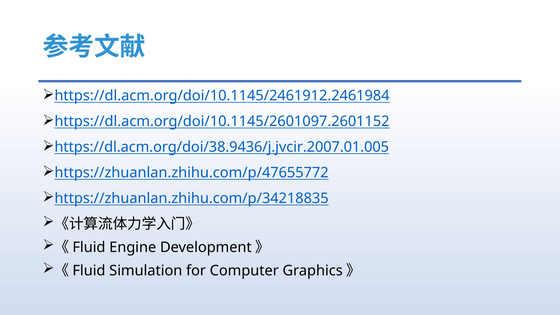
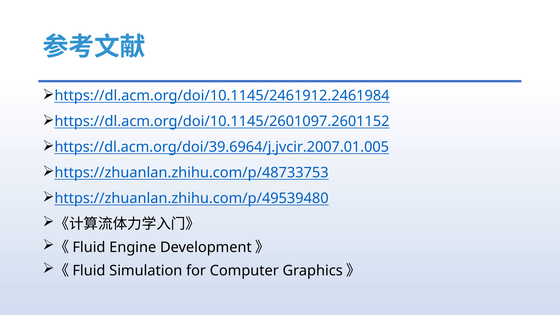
https://dl.acm.org/doi/38.9436/j.jvcir.2007.01.005: https://dl.acm.org/doi/38.9436/j.jvcir.2007.01.005 -> https://dl.acm.org/doi/39.6964/j.jvcir.2007.01.005 (222, 147)
https://zhuanlan.zhihu.com/p/47655772: https://zhuanlan.zhihu.com/p/47655772 -> https://zhuanlan.zhihu.com/p/48733753 (192, 173)
https://zhuanlan.zhihu.com/p/34218835: https://zhuanlan.zhihu.com/p/34218835 -> https://zhuanlan.zhihu.com/p/49539480 (192, 198)
